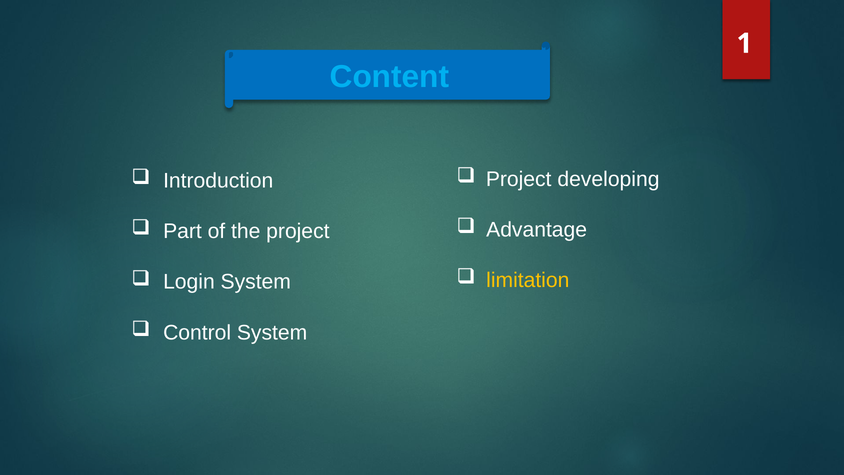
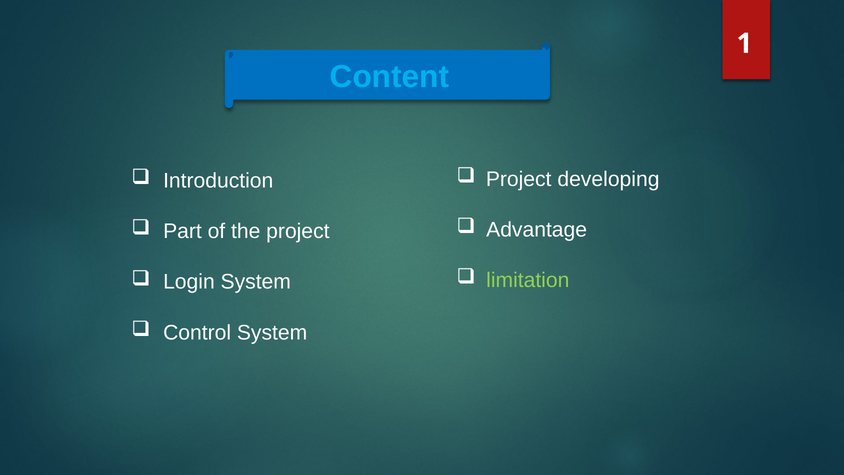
limitation colour: yellow -> light green (528, 280)
